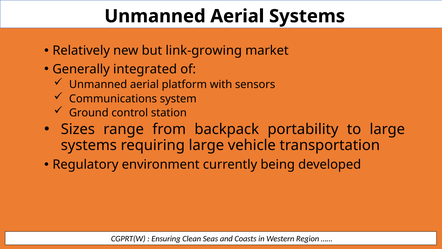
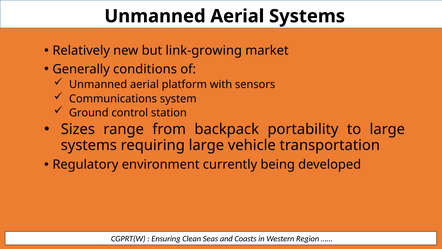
integrated: integrated -> conditions (145, 69)
